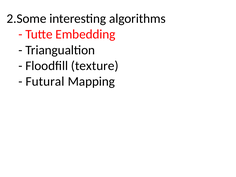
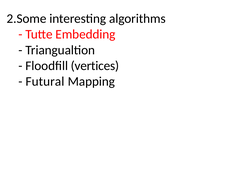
texture: texture -> vertices (95, 66)
